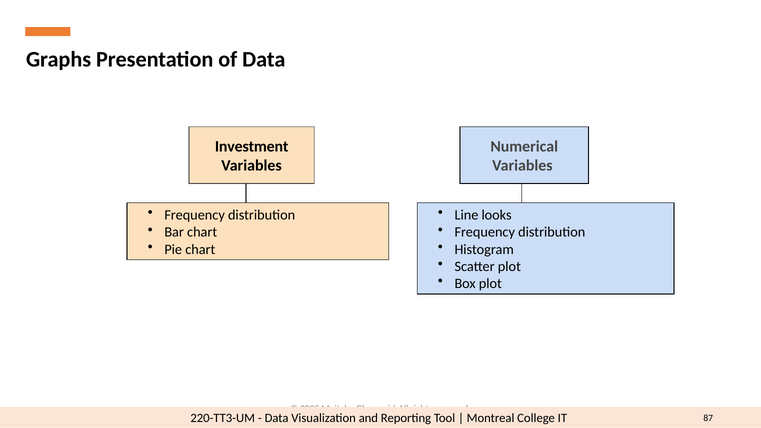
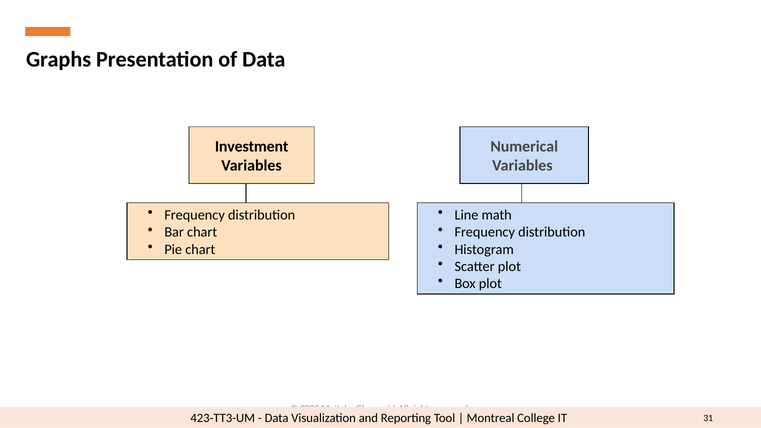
looks: looks -> math (497, 215)
220-TT3-UM: 220-TT3-UM -> 423-TT3-UM (223, 418)
87: 87 -> 31 (708, 418)
